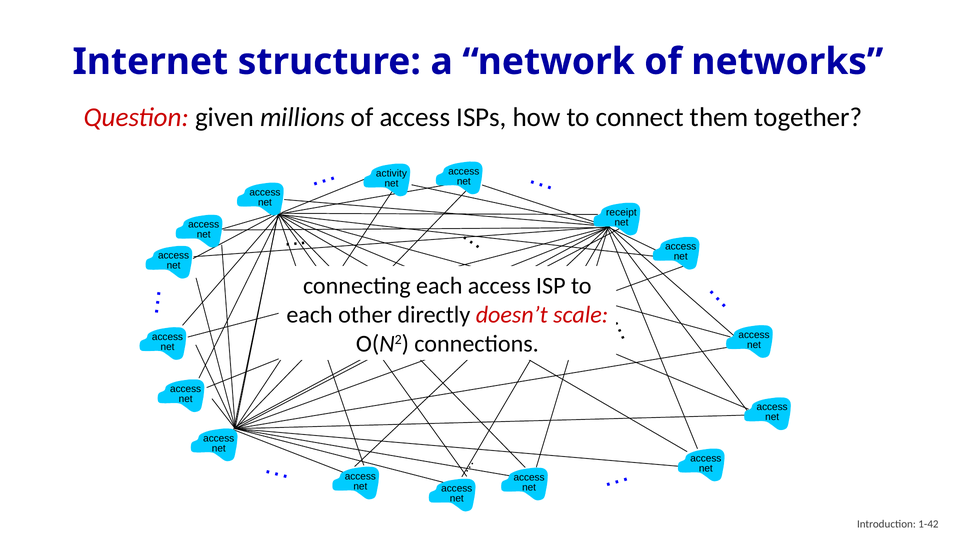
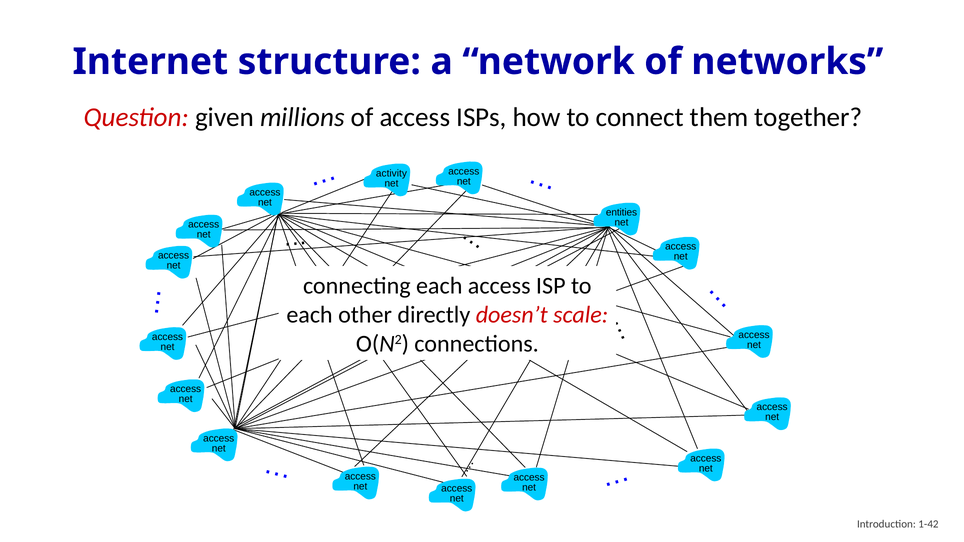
receipt: receipt -> entities (621, 213)
